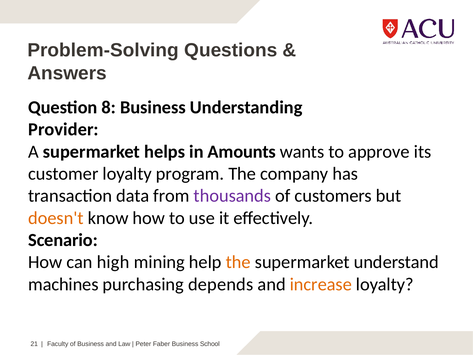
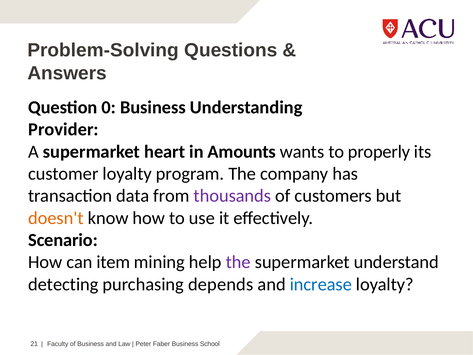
8: 8 -> 0 (109, 107)
helps: helps -> heart (165, 152)
approve: approve -> properly (379, 152)
high: high -> item (113, 262)
the colour: orange -> purple (238, 262)
machines: machines -> detecting (63, 284)
increase colour: orange -> blue (321, 284)
